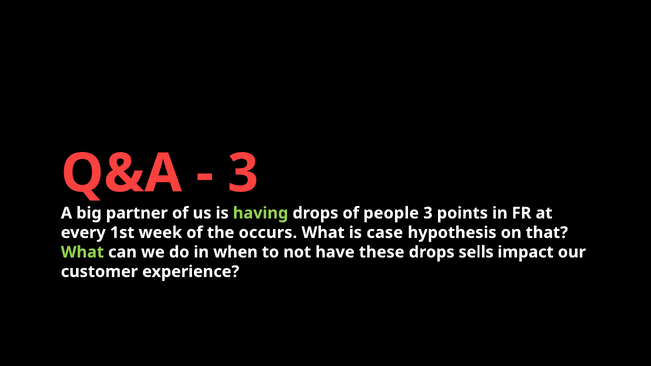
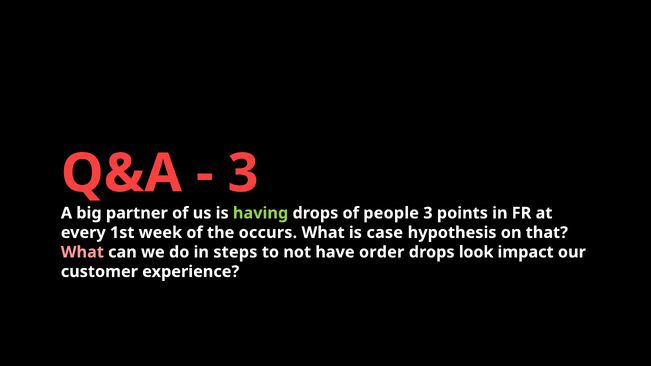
What colour: light green -> pink (82, 252)
when: when -> steps (235, 252)
these: these -> order (382, 252)
sells: sells -> look (476, 252)
